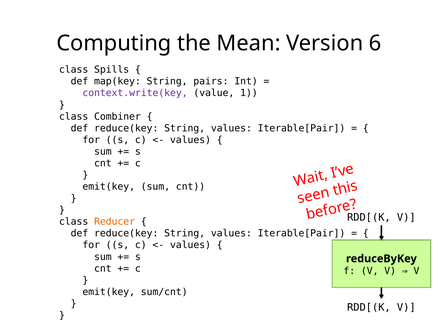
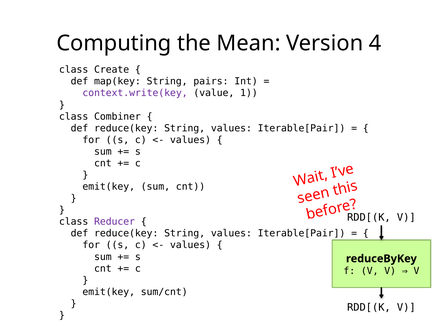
6: 6 -> 4 (375, 43)
Spills: Spills -> Create (112, 70)
Reducer colour: orange -> purple (115, 221)
